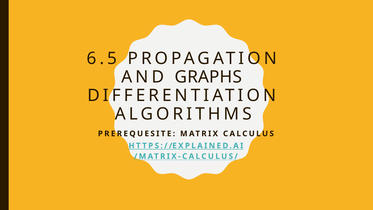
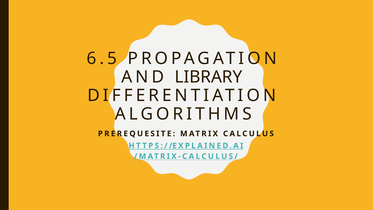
GRAPHS: GRAPHS -> LIBRARY (208, 77)
